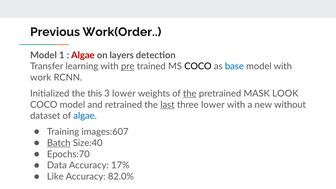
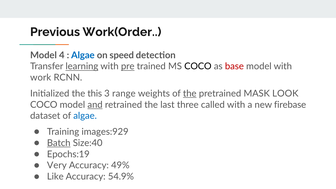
1: 1 -> 4 (62, 55)
Algae colour: red -> blue (83, 55)
layers: layers -> speed (122, 55)
learning underline: none -> present (82, 66)
base colour: blue -> red (234, 66)
3 lower: lower -> range (124, 93)
and underline: none -> present (95, 105)
last underline: present -> none (167, 105)
three lower: lower -> called (213, 105)
without: without -> firebase (290, 105)
images:607: images:607 -> images:929 (105, 132)
Epochs:70: Epochs:70 -> Epochs:19 (68, 154)
Data: Data -> Very (57, 165)
17%: 17% -> 49% (120, 165)
82.0%: 82.0% -> 54.9% (121, 177)
